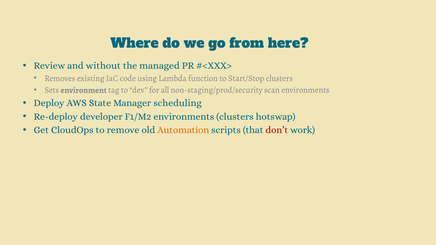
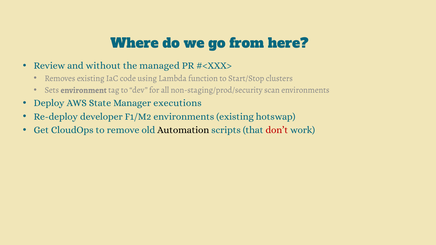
scheduling: scheduling -> executions (177, 103)
environments clusters: clusters -> existing (235, 117)
Automation colour: orange -> black (183, 130)
